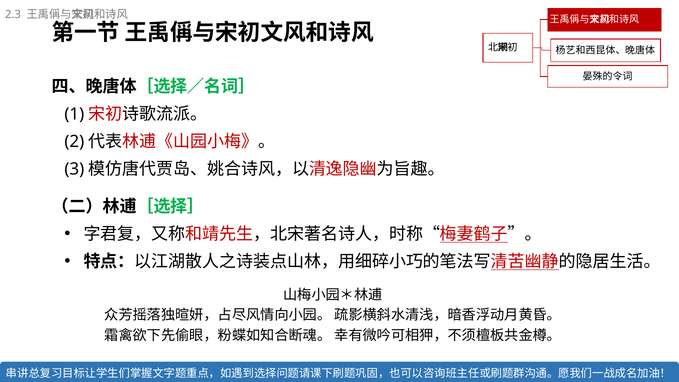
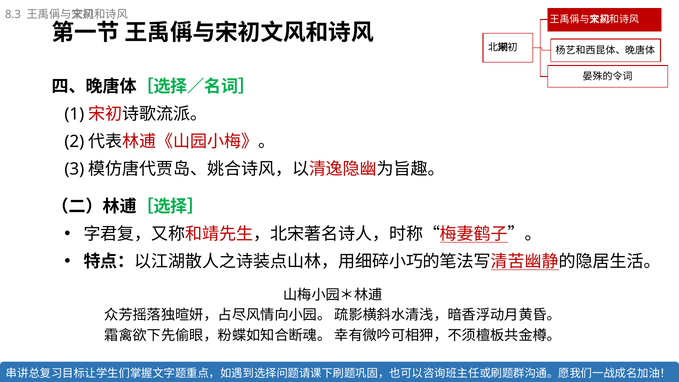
2.3: 2.3 -> 8.3 (13, 15)
